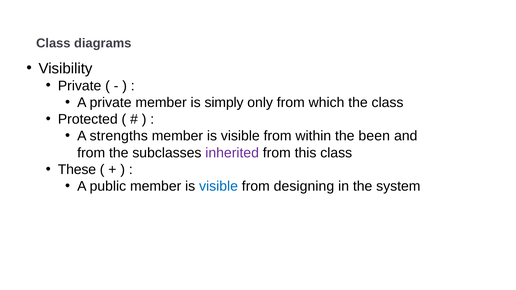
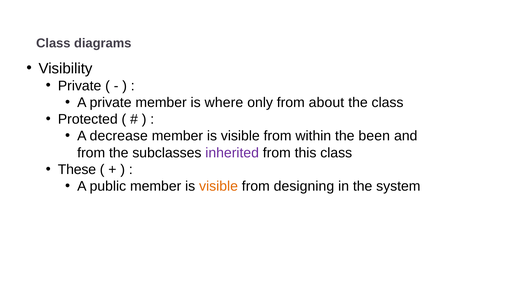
simply: simply -> where (224, 103)
which: which -> about (326, 103)
strengths: strengths -> decrease (119, 136)
visible colour: blue -> orange (219, 186)
